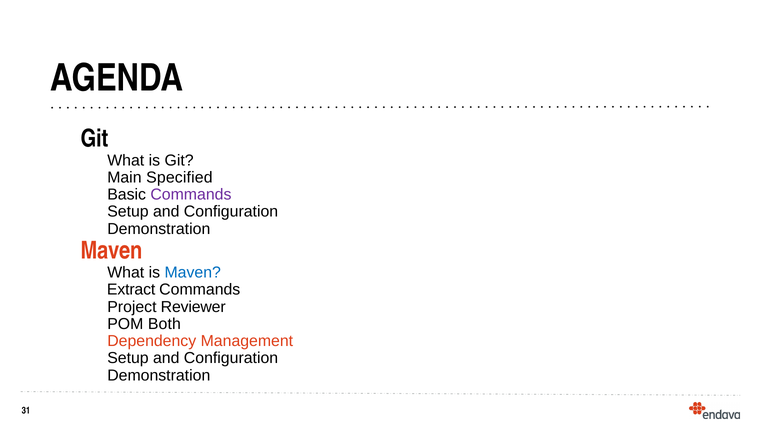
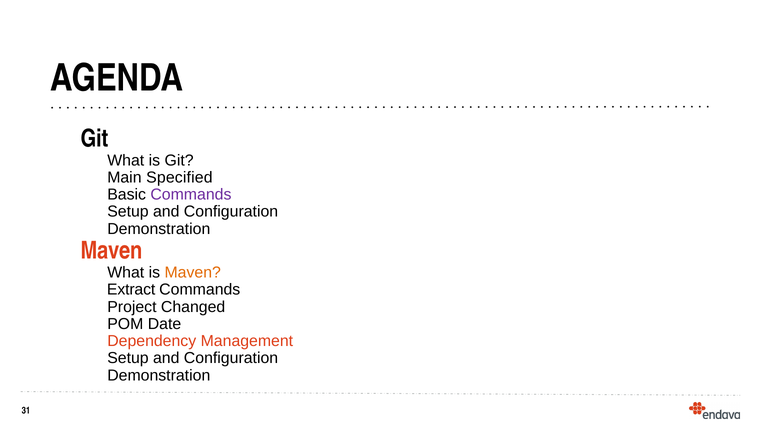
Maven colour: blue -> orange (193, 272)
Reviewer: Reviewer -> Changed (193, 306)
Both: Both -> Date (164, 324)
